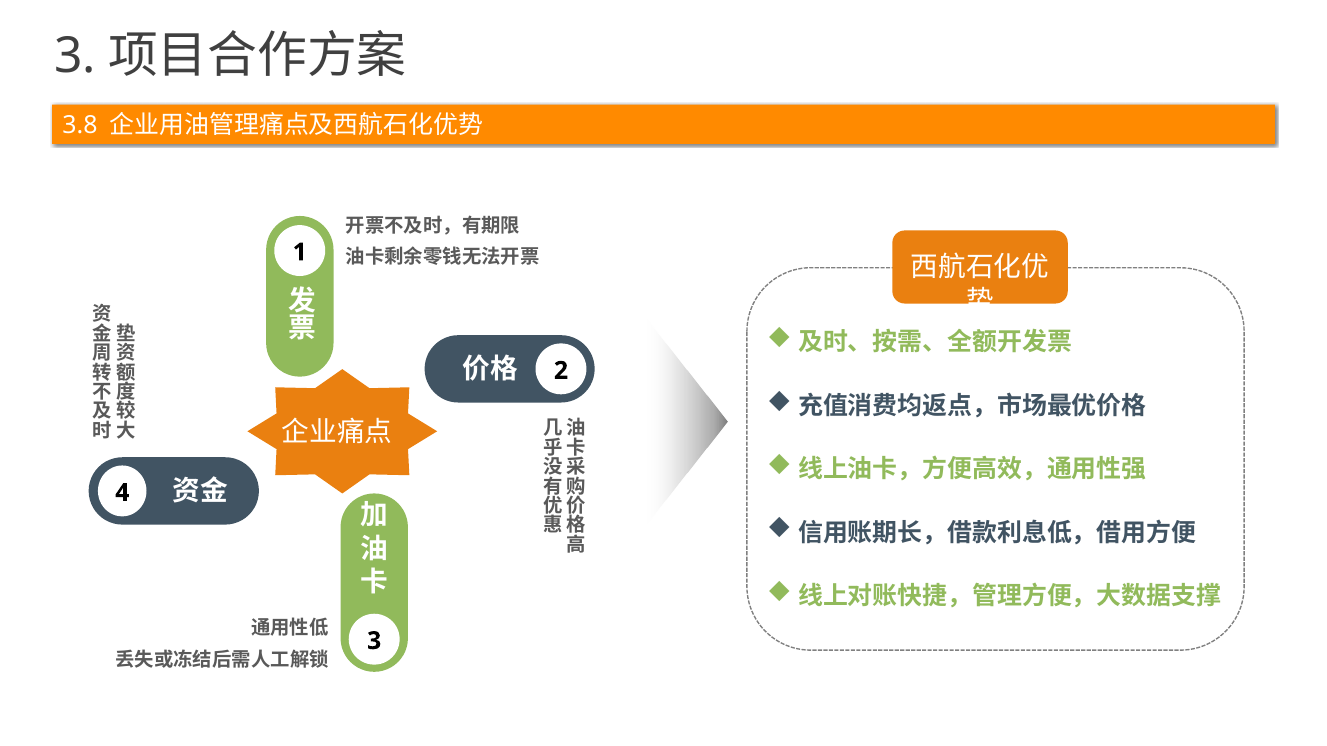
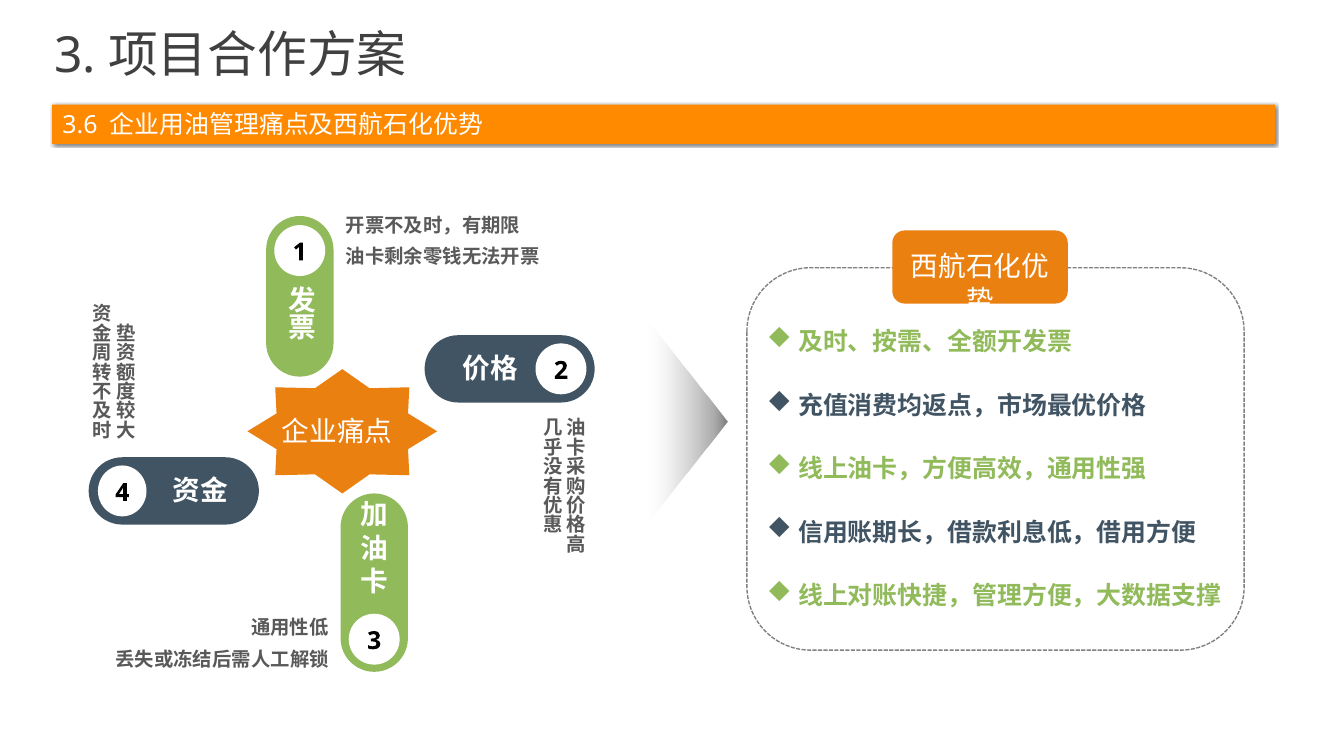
3.8: 3.8 -> 3.6 (80, 126)
